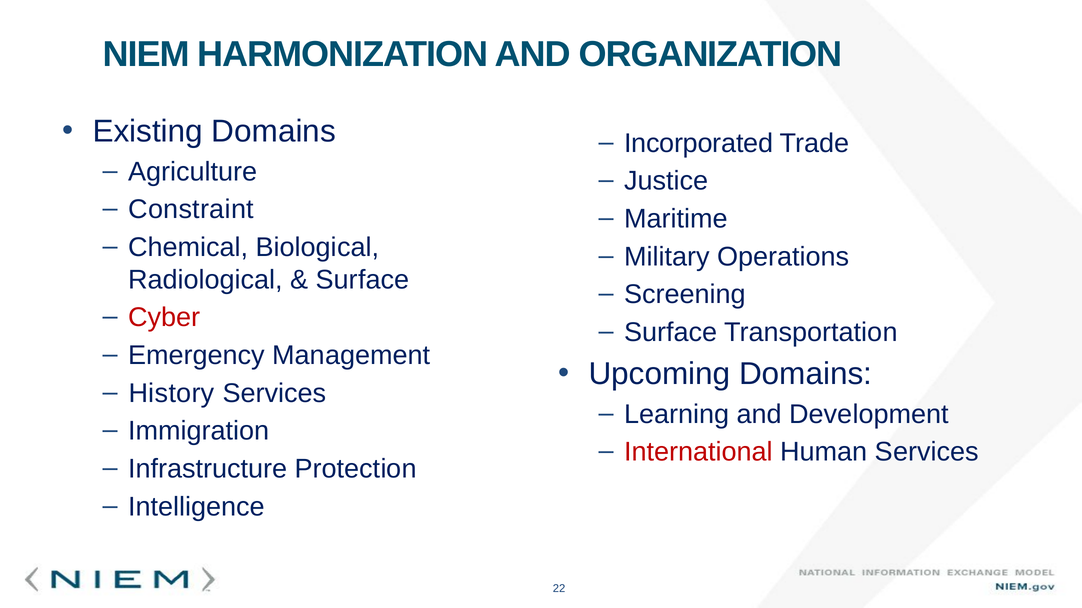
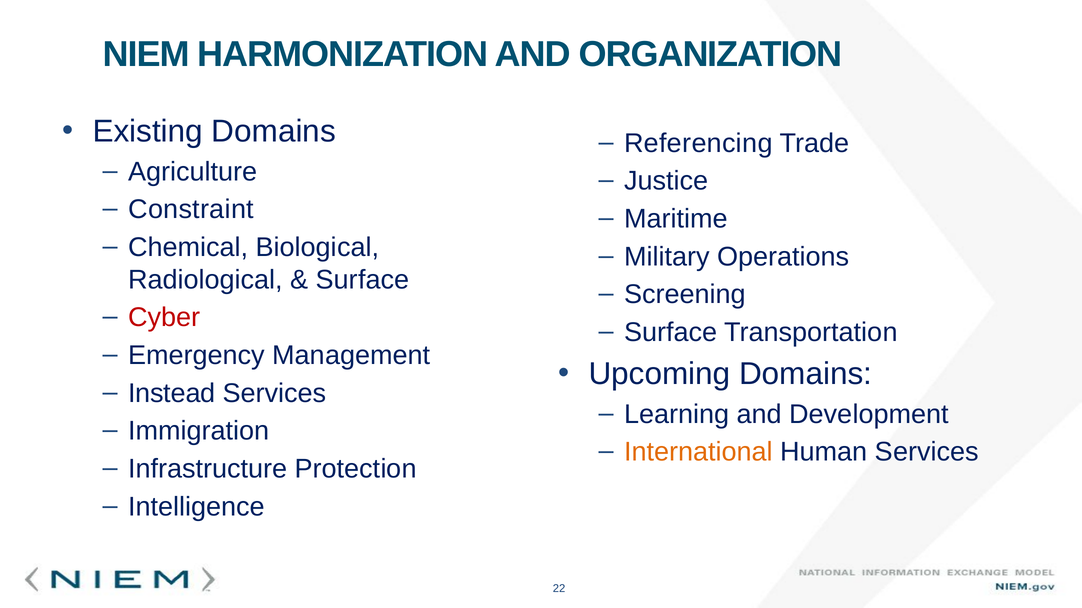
Incorporated: Incorporated -> Referencing (698, 143)
History: History -> Instead (172, 394)
International colour: red -> orange (698, 453)
